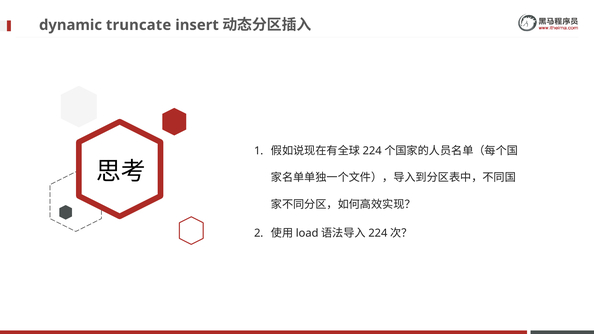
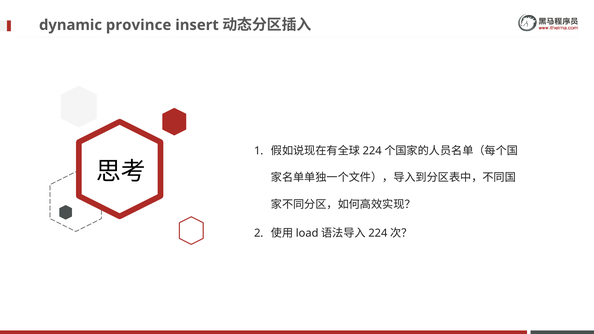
truncate: truncate -> province (139, 25)
